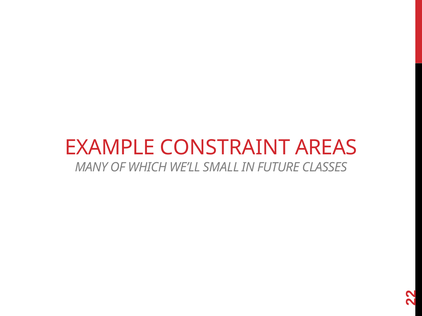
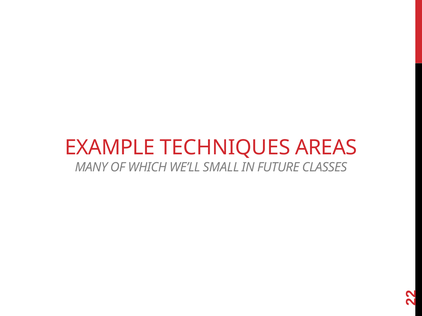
CONSTRAINT: CONSTRAINT -> TECHNIQUES (225, 148)
